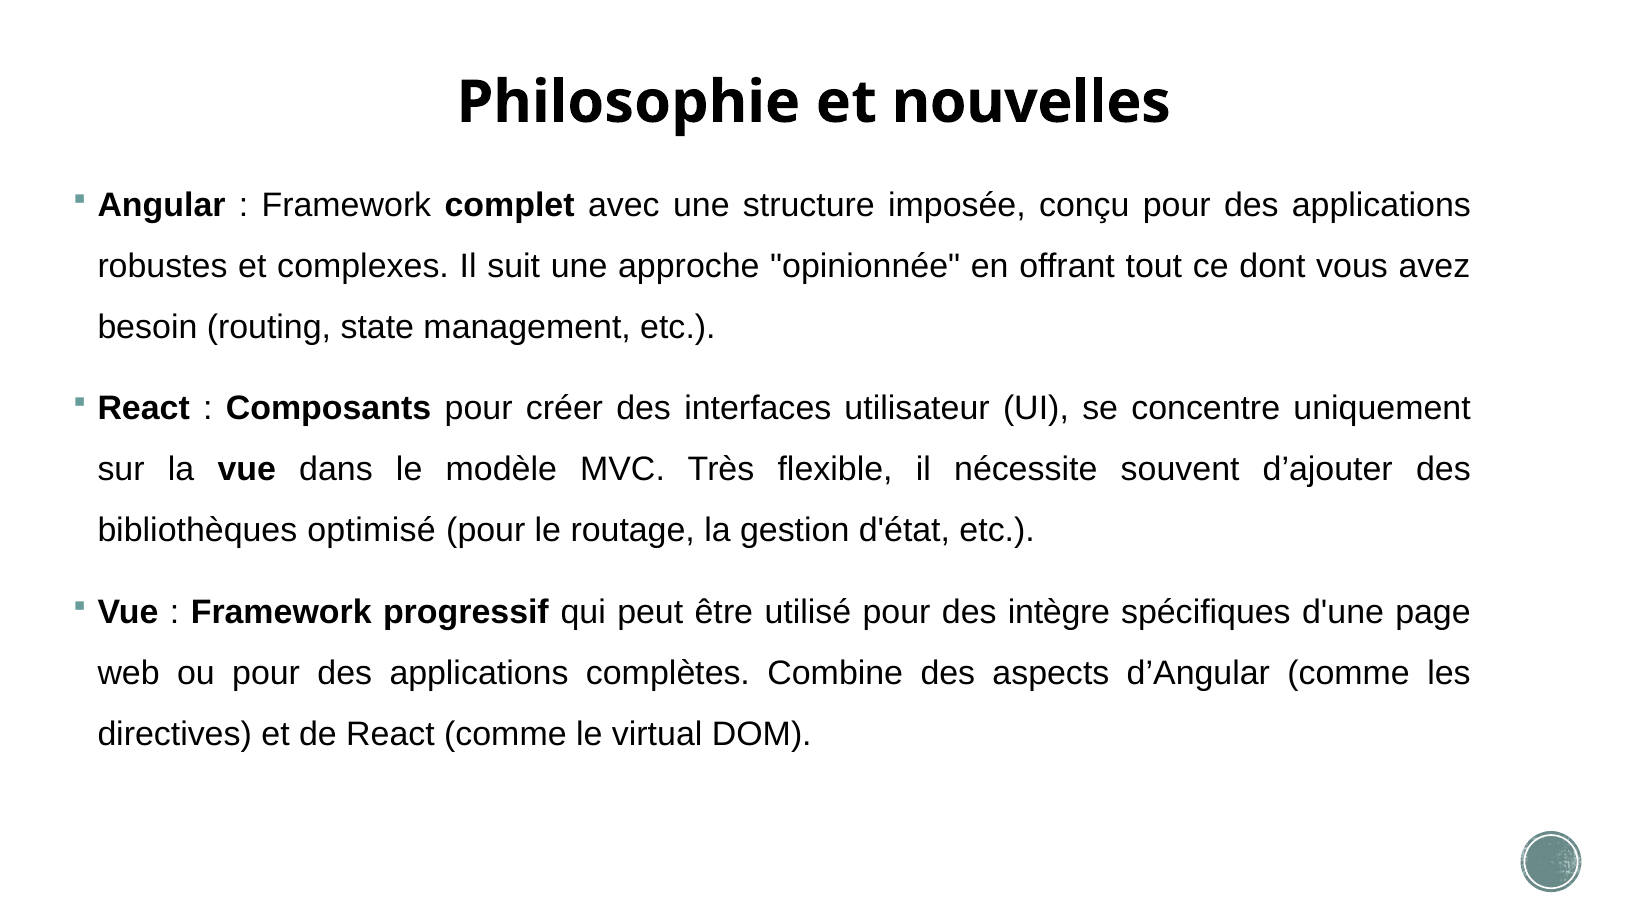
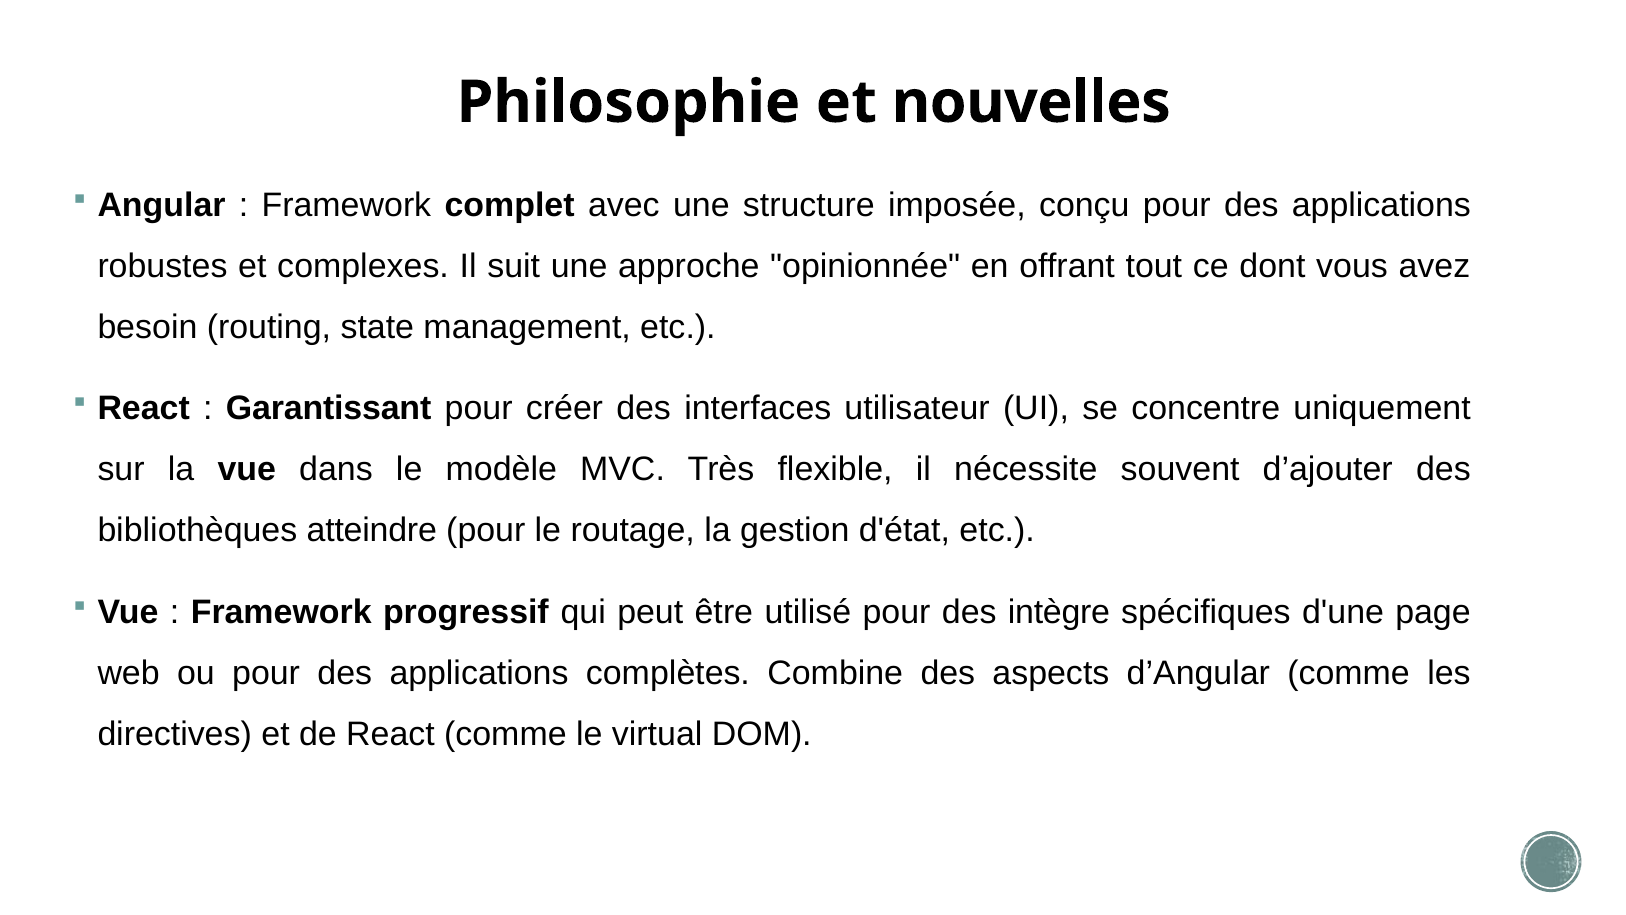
Composants: Composants -> Garantissant (329, 408)
optimisé: optimisé -> atteindre (372, 530)
